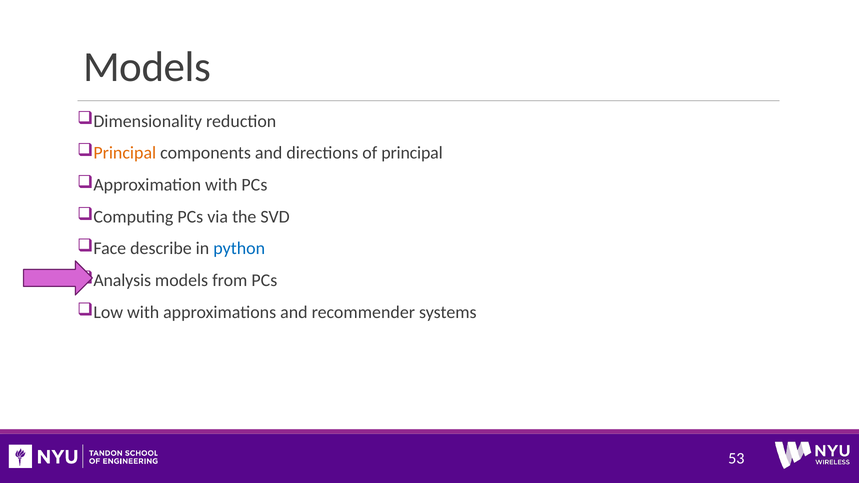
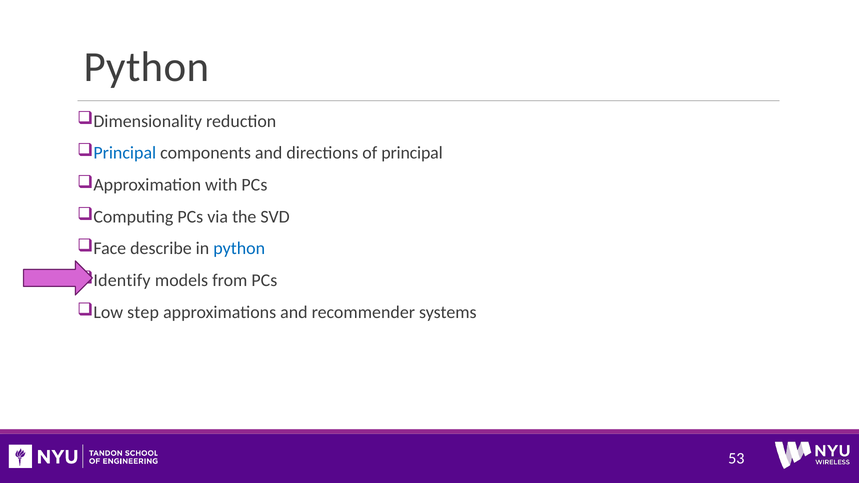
Models: Models -> Python (147, 67)
Principal colour: orange -> blue (125, 153)
Analysis: Analysis -> Identify (122, 281)
Low with: with -> step (143, 312)
